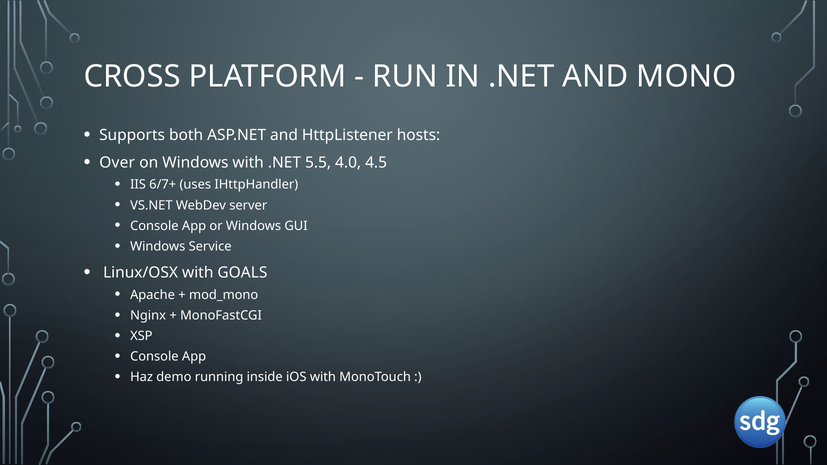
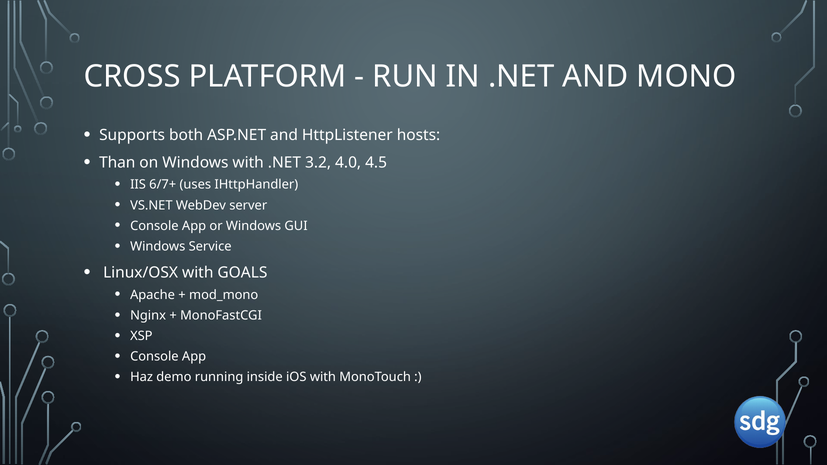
Over: Over -> Than (117, 163)
5.5: 5.5 -> 3.2 (318, 163)
